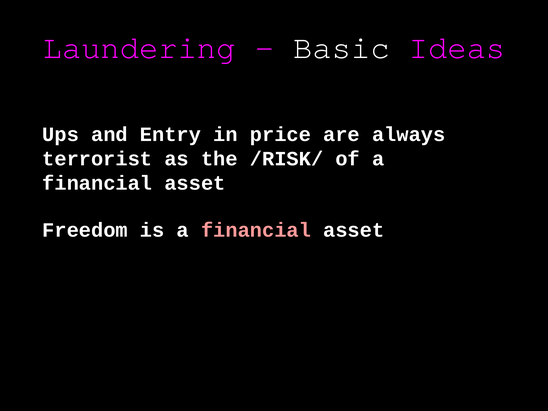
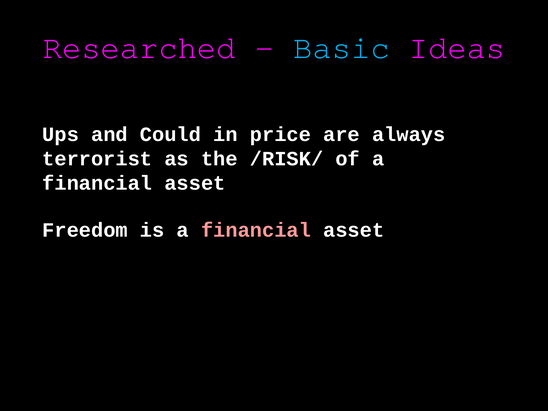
Laundering: Laundering -> Researched (139, 48)
Basic colour: white -> light blue (341, 48)
Entry: Entry -> Could (170, 134)
